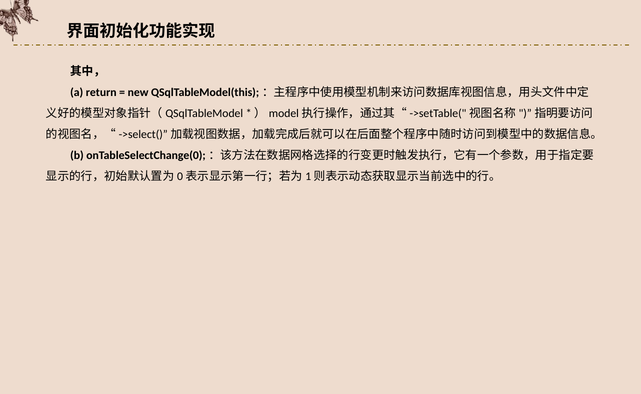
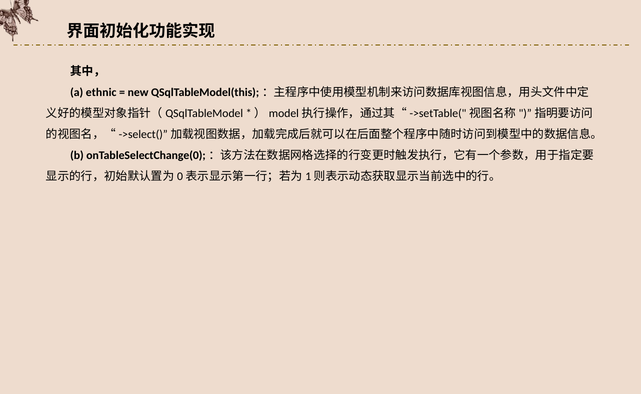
return: return -> ethnic (101, 93)
